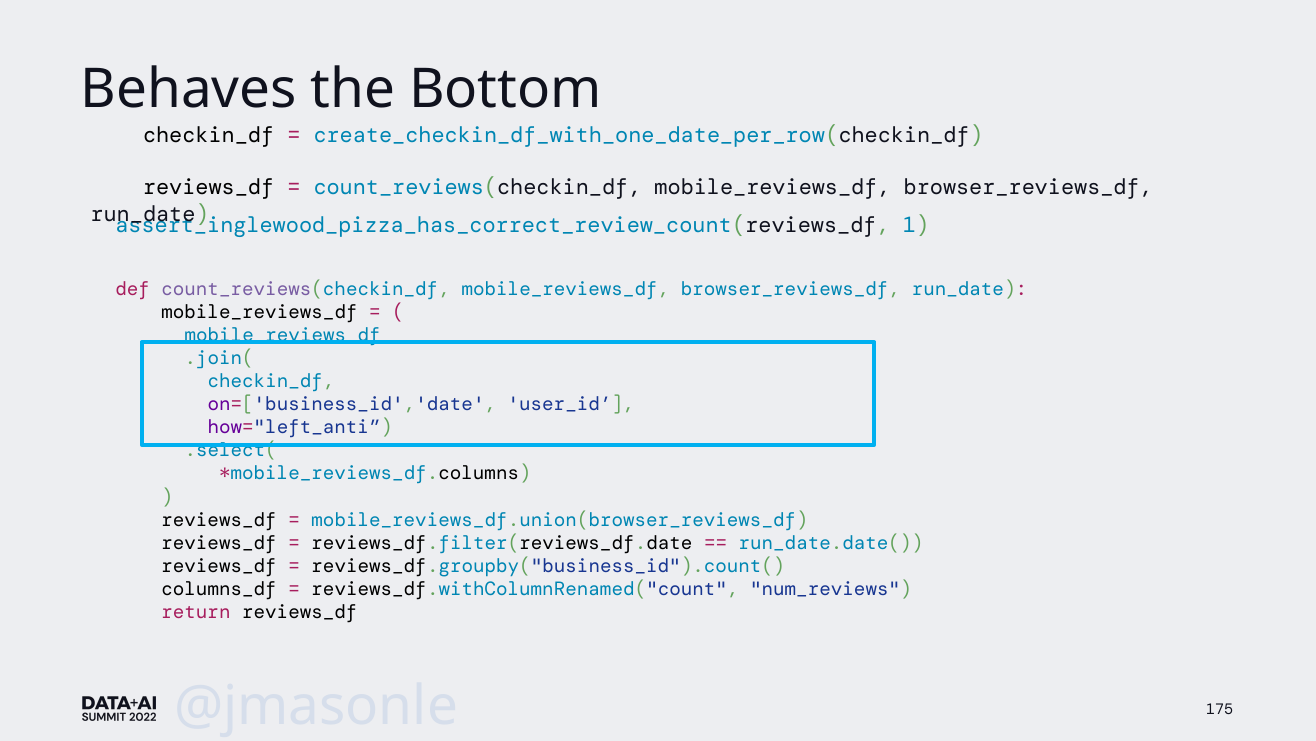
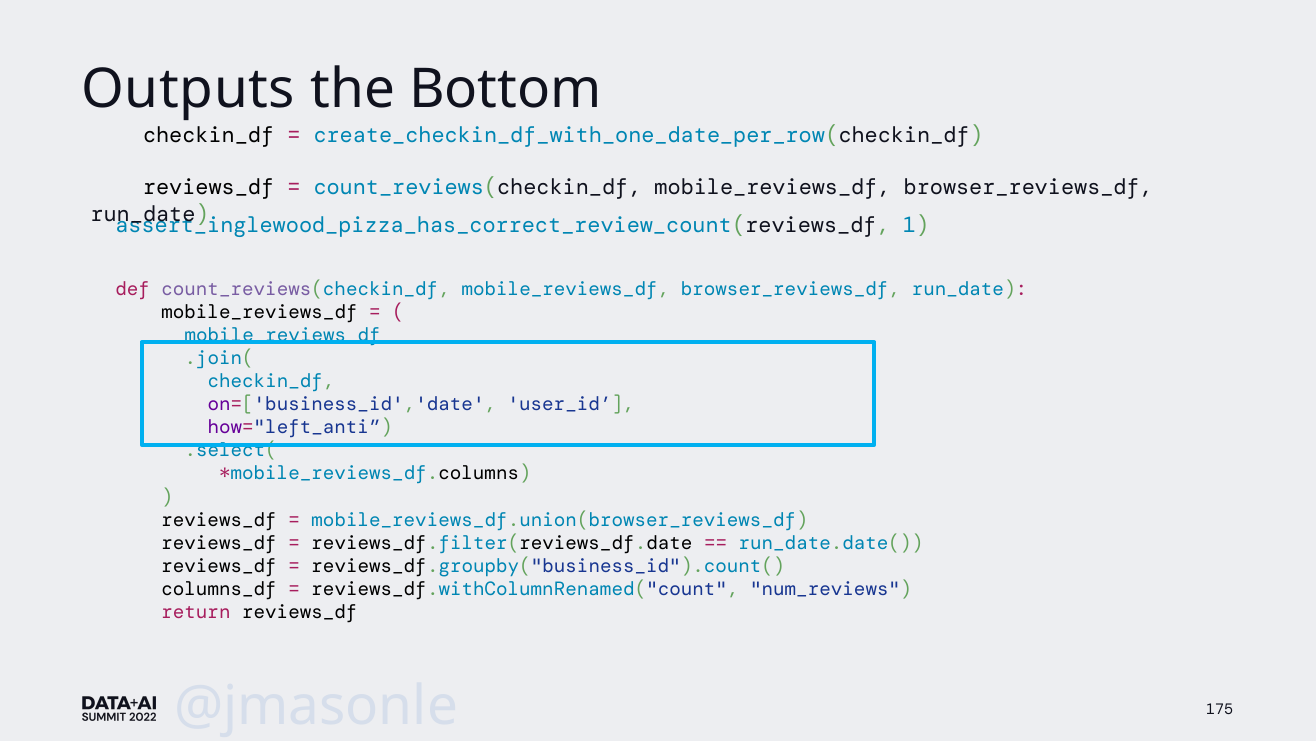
Behaves: Behaves -> Outputs (188, 89)
